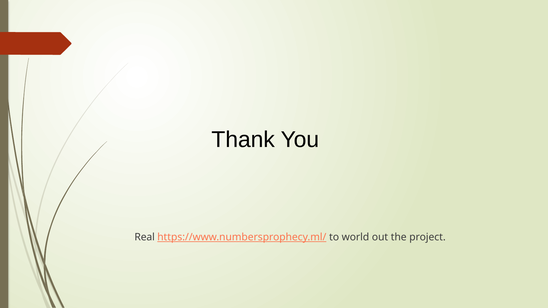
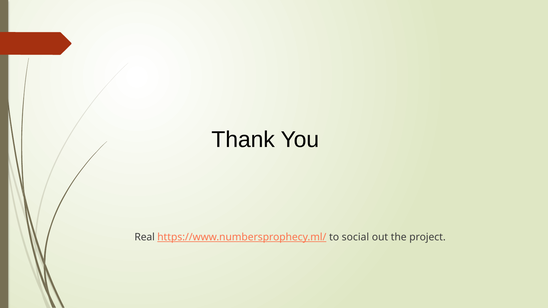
world: world -> social (355, 237)
